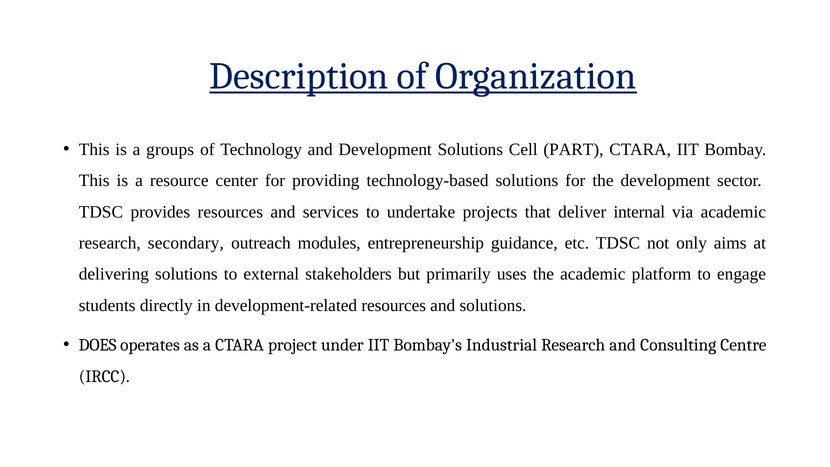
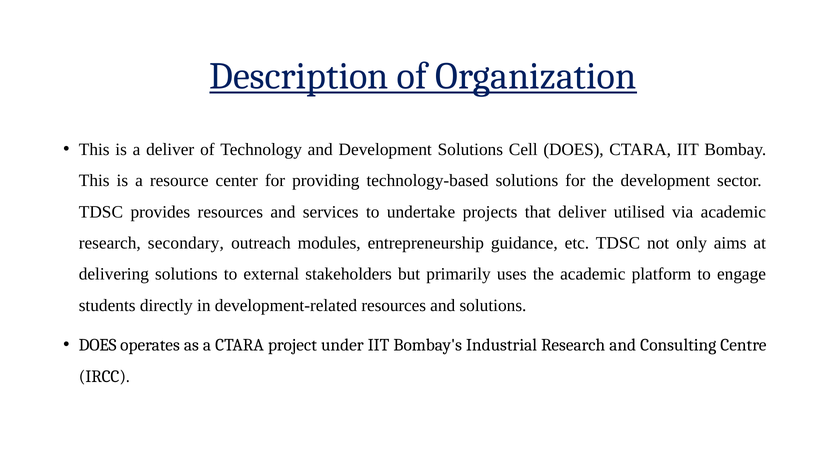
a groups: groups -> deliver (170, 149)
Cell PART: PART -> DOES (574, 149)
internal: internal -> utilised (639, 212)
